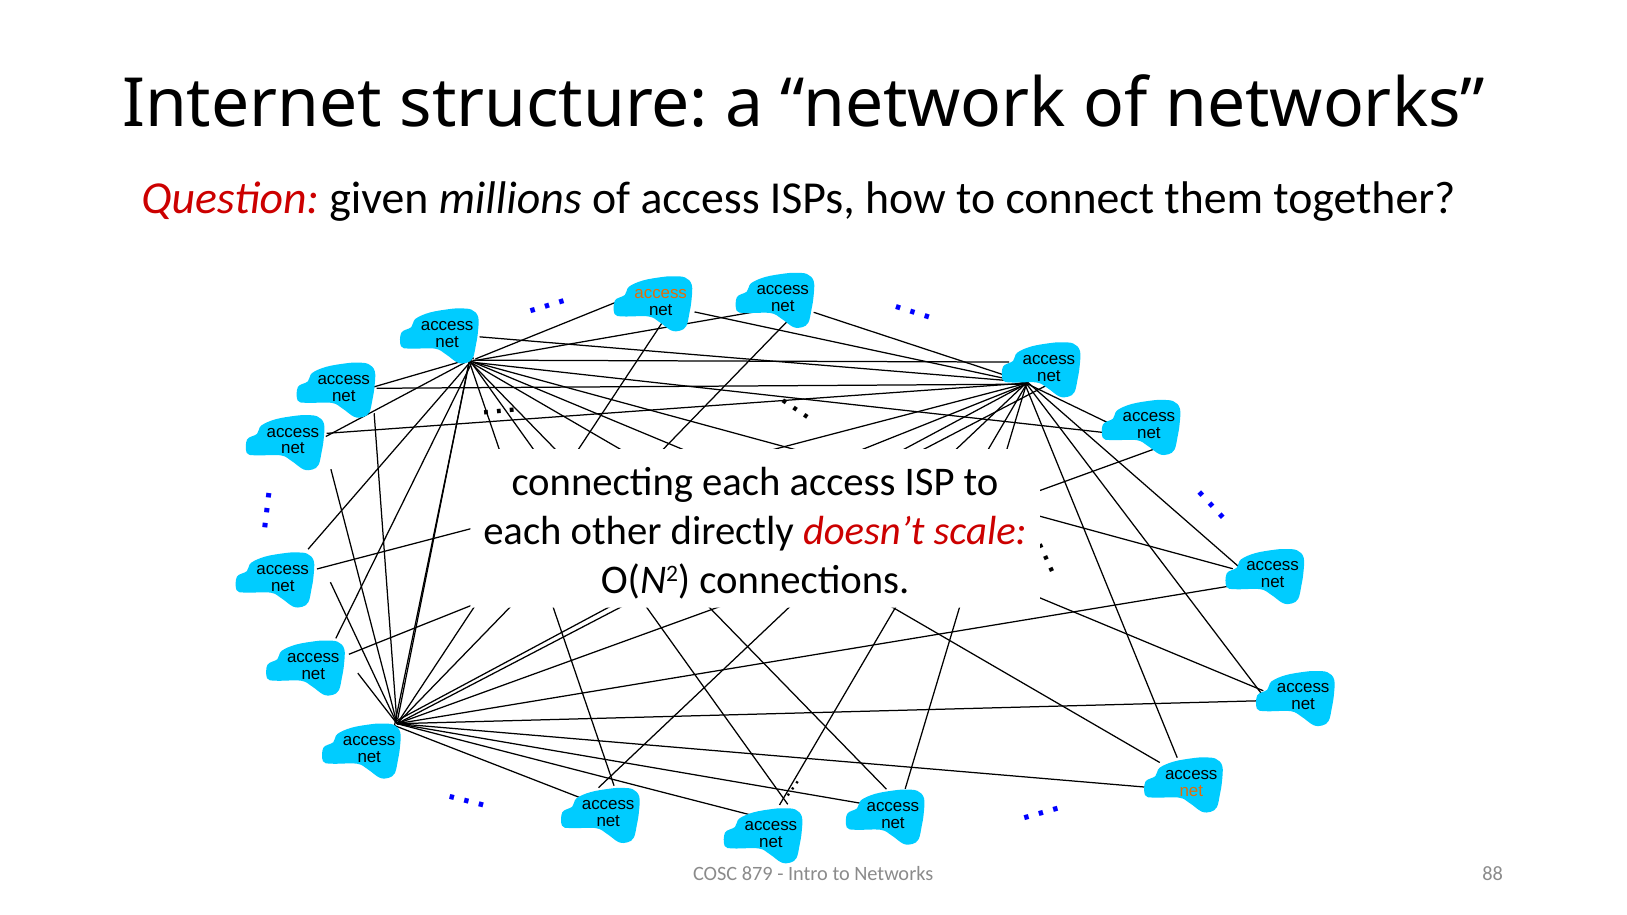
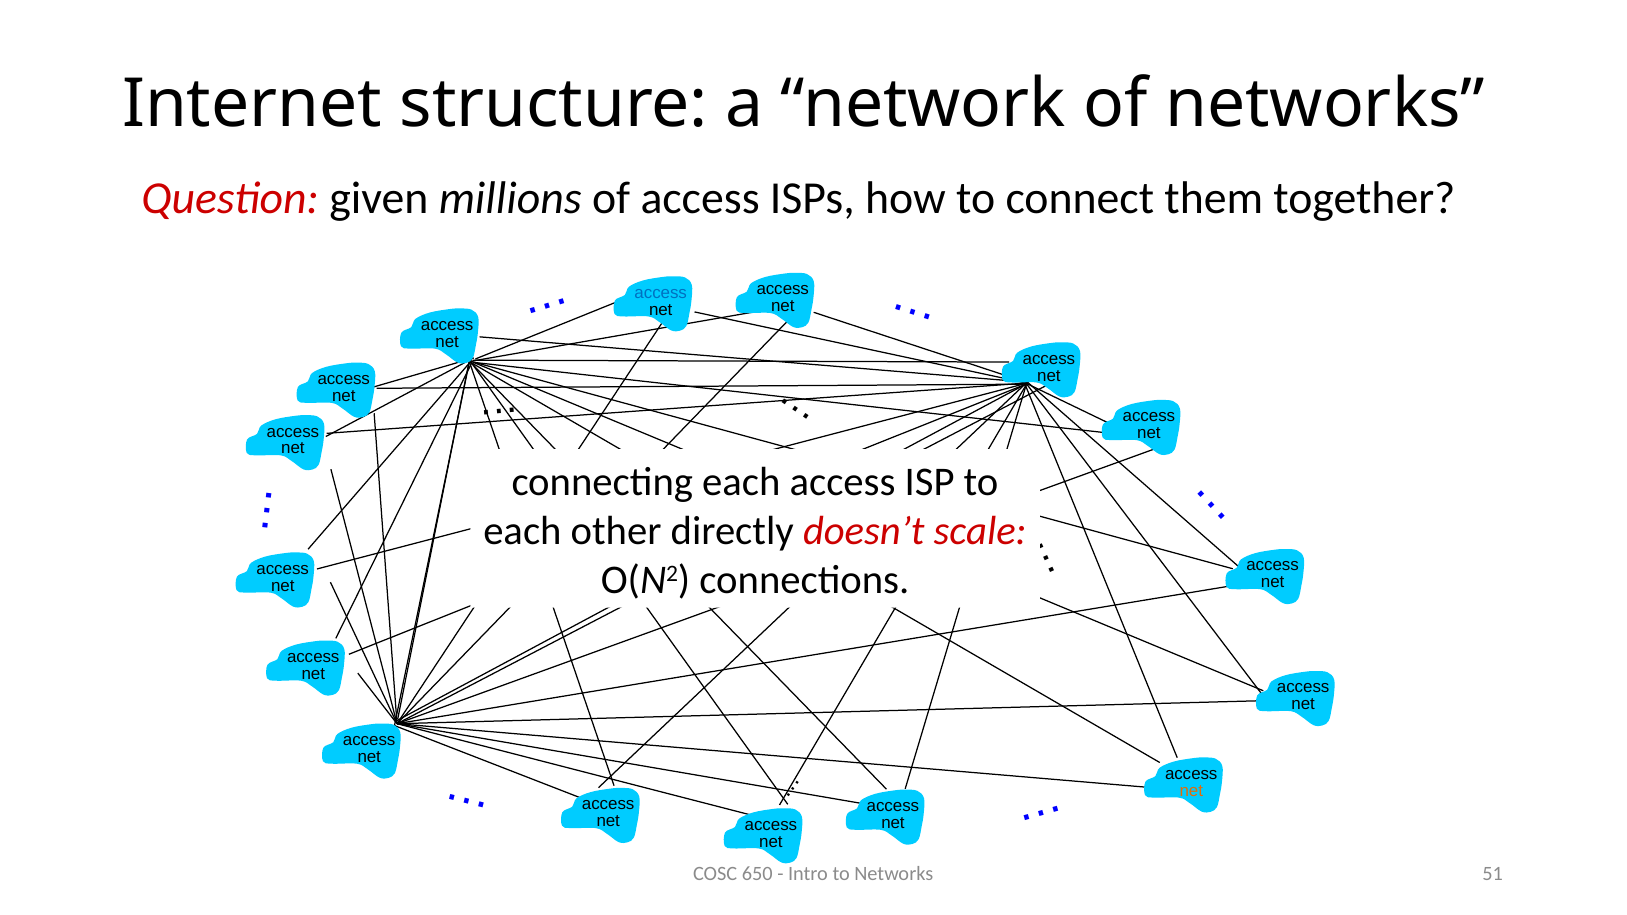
access colour: orange -> blue (661, 293)
879: 879 -> 650 (757, 874)
88: 88 -> 51 (1493, 874)
